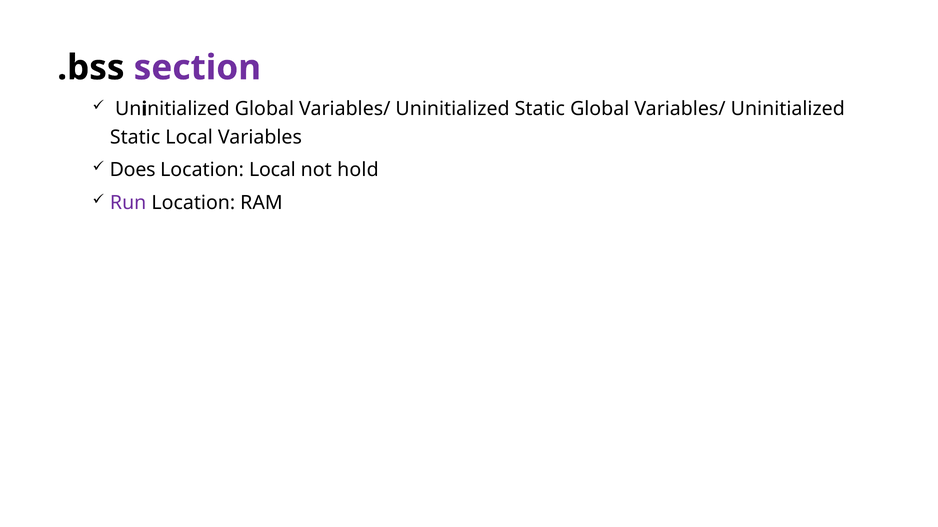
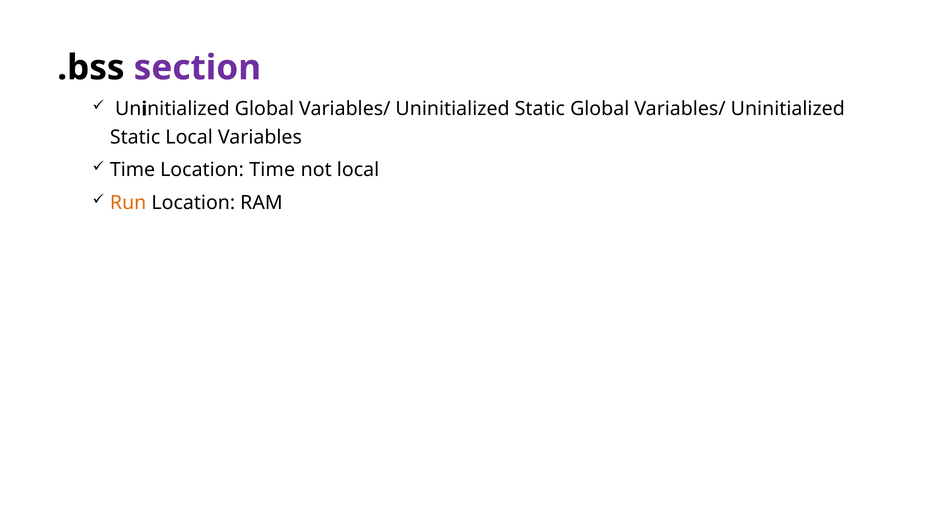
Does: Does -> Time (133, 170)
Location Local: Local -> Time (272, 170)
not hold: hold -> local (358, 170)
Run colour: purple -> orange (128, 203)
